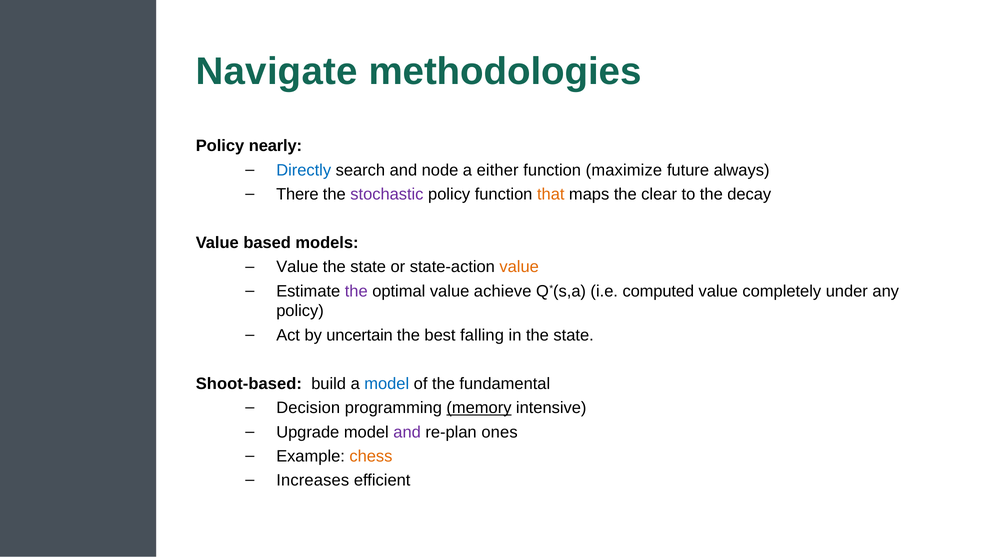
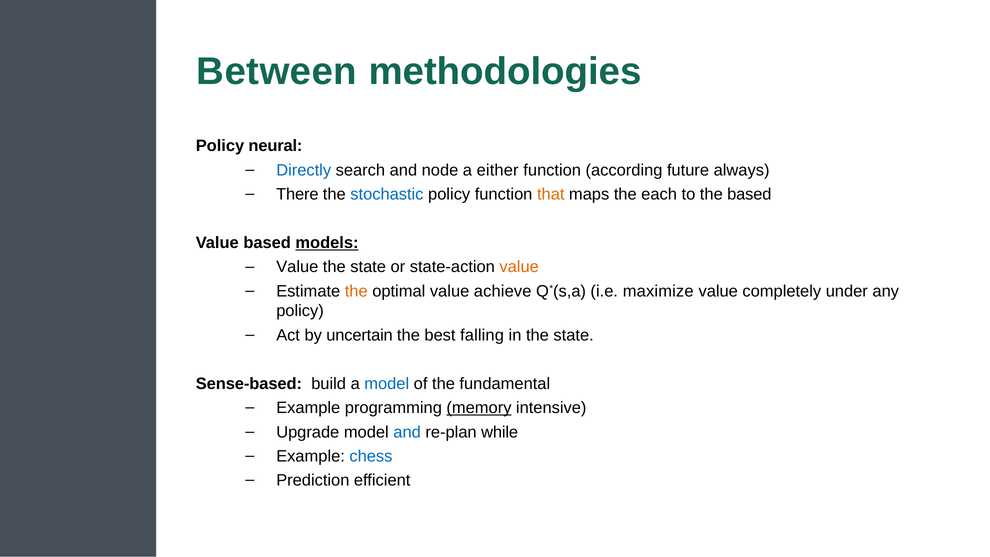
Navigate: Navigate -> Between (277, 71)
nearly: nearly -> neural (275, 146)
maximize: maximize -> according (624, 170)
stochastic colour: purple -> blue (387, 194)
clear: clear -> each (659, 194)
the decay: decay -> based (749, 194)
models underline: none -> present (327, 243)
the colour: purple -> orange (356, 291)
computed: computed -> maximize (658, 291)
Shoot-based: Shoot-based -> Sense-based (249, 384)
Decision: Decision -> Example (308, 408)
and colour: purple -> blue (407, 432)
ones: ones -> while (500, 432)
chess colour: orange -> blue (371, 456)
Increases: Increases -> Prediction (313, 480)
